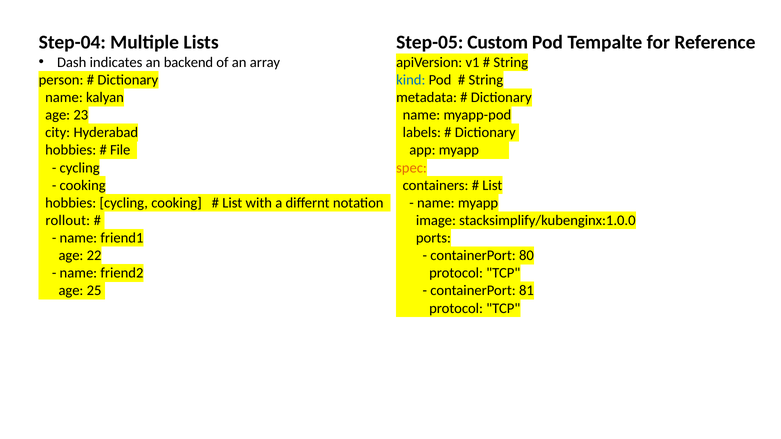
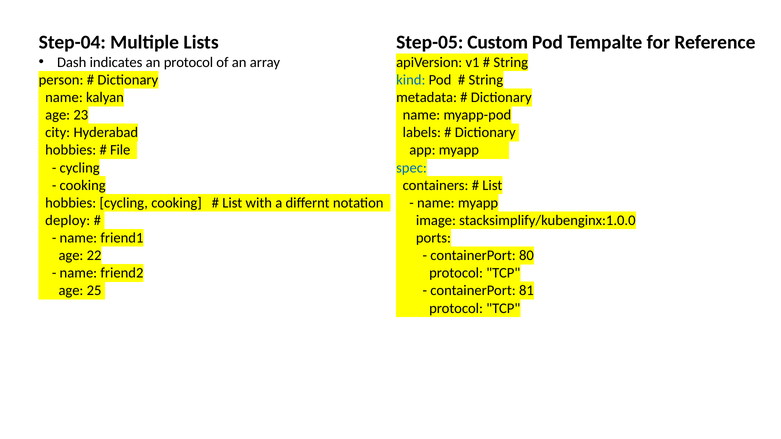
an backend: backend -> protocol (188, 62)
spec colour: orange -> blue (411, 168)
rollout: rollout -> deploy (68, 221)
